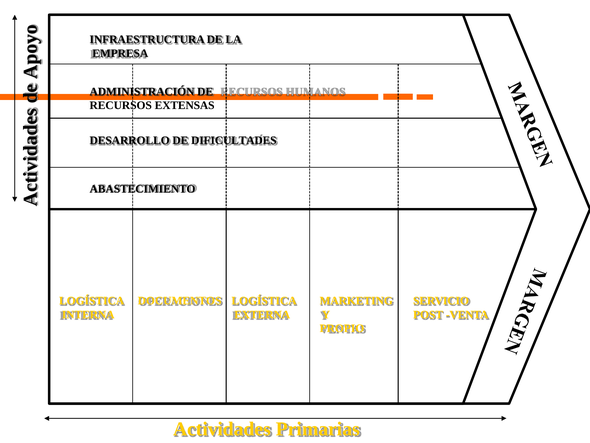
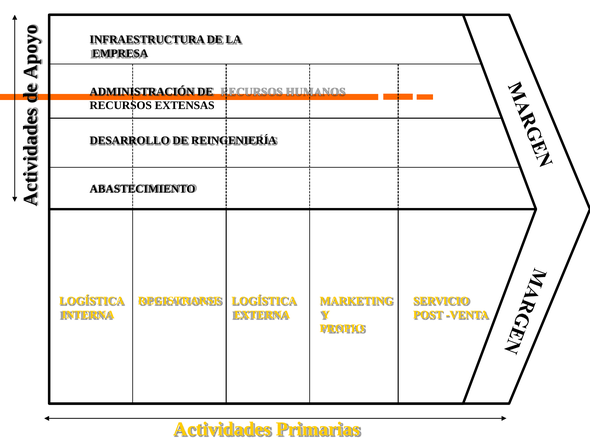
DIFICULTADES: DIFICULTADES -> REINGENIERÍA (234, 140)
DOCUMENTOS: DOCUMENTOS -> REGISTRARSE (180, 300)
